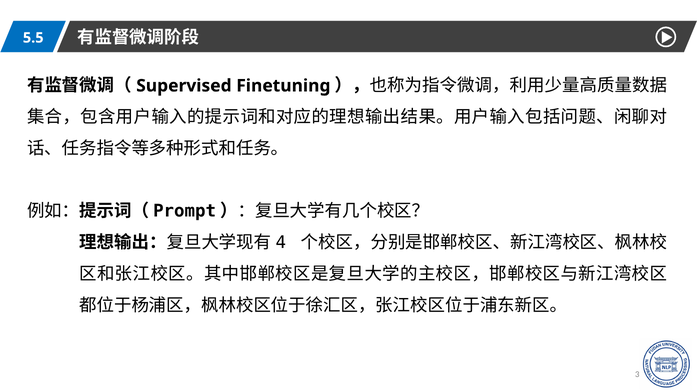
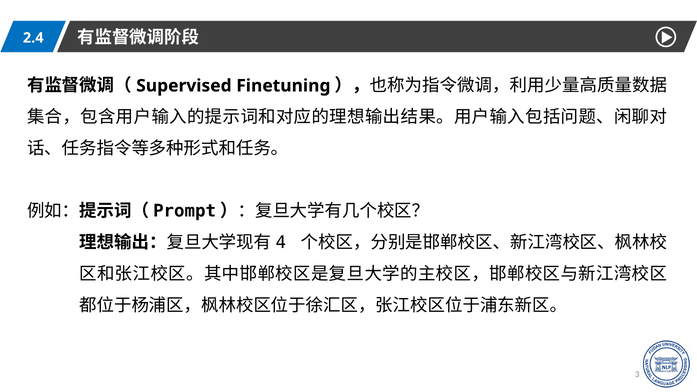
5.5: 5.5 -> 2.4 (33, 38)
